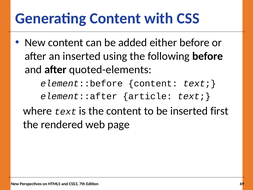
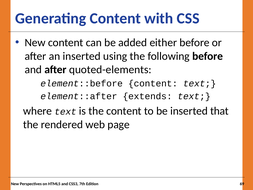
article: article -> extends (147, 96)
first: first -> that (219, 111)
